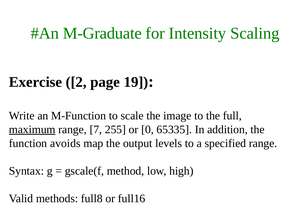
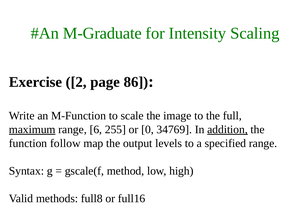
19: 19 -> 86 (136, 82)
7: 7 -> 6 (96, 129)
65335: 65335 -> 34769 (174, 129)
addition underline: none -> present (227, 129)
avoids: avoids -> follow (65, 143)
